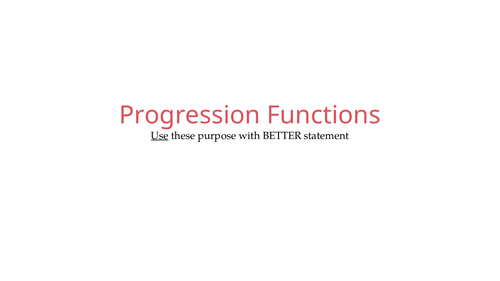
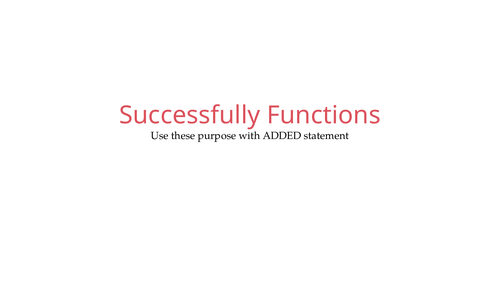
Progression: Progression -> Successfully (190, 115)
Use underline: present -> none (160, 136)
BETTER: BETTER -> ADDED (282, 136)
